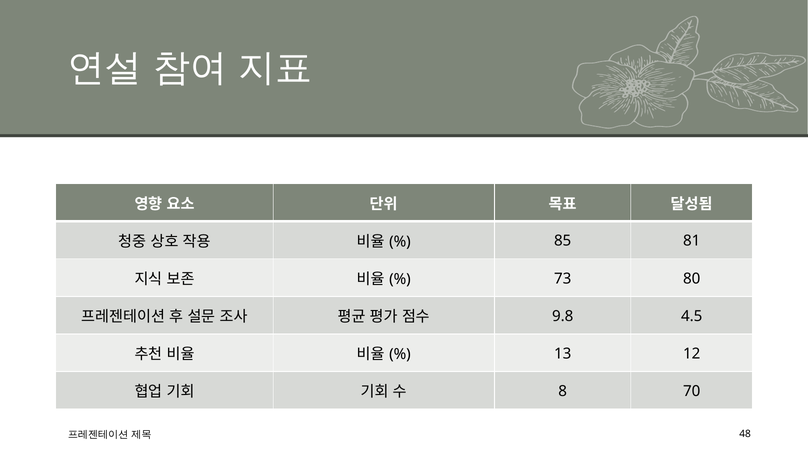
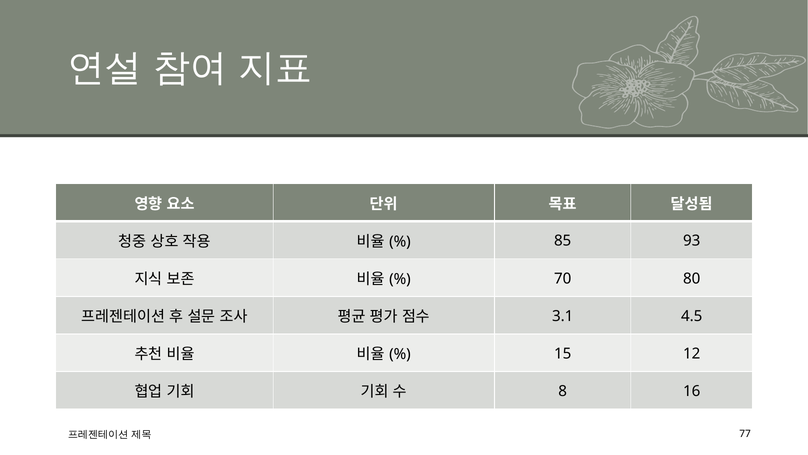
81: 81 -> 93 (692, 241)
73: 73 -> 70 (563, 278)
9.8: 9.8 -> 3.1 (563, 316)
13: 13 -> 15 (563, 353)
70: 70 -> 16 (692, 391)
48: 48 -> 77 (745, 433)
